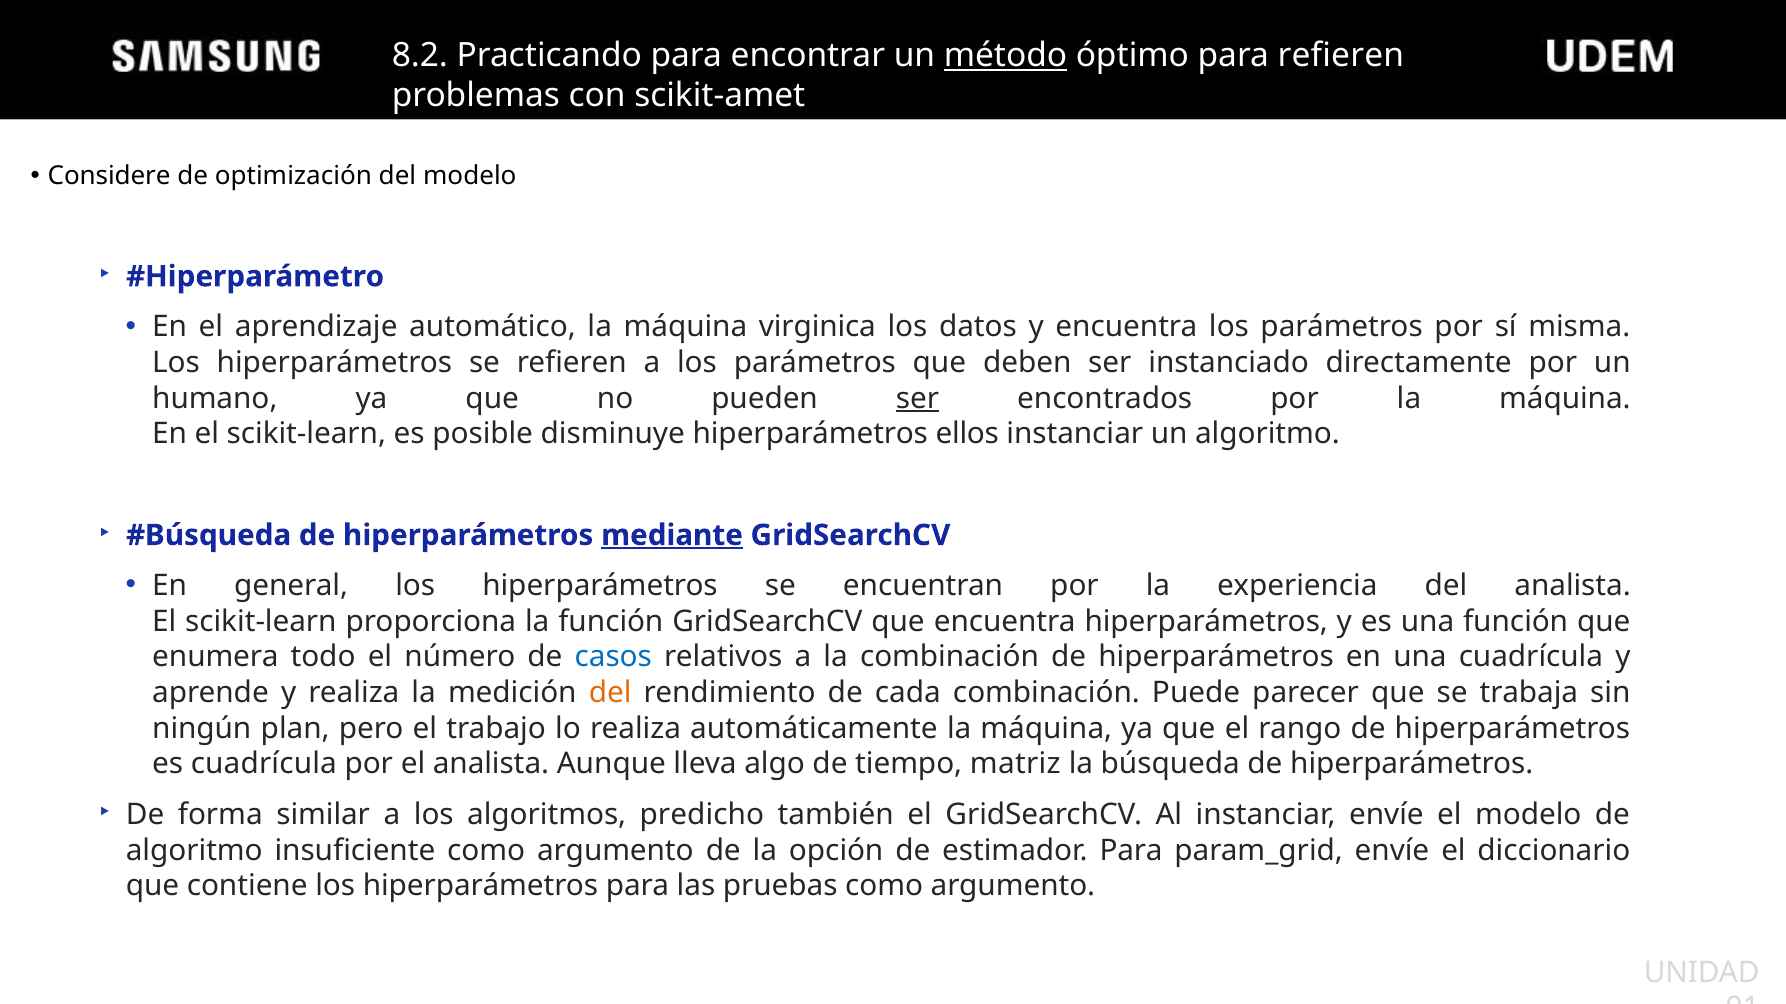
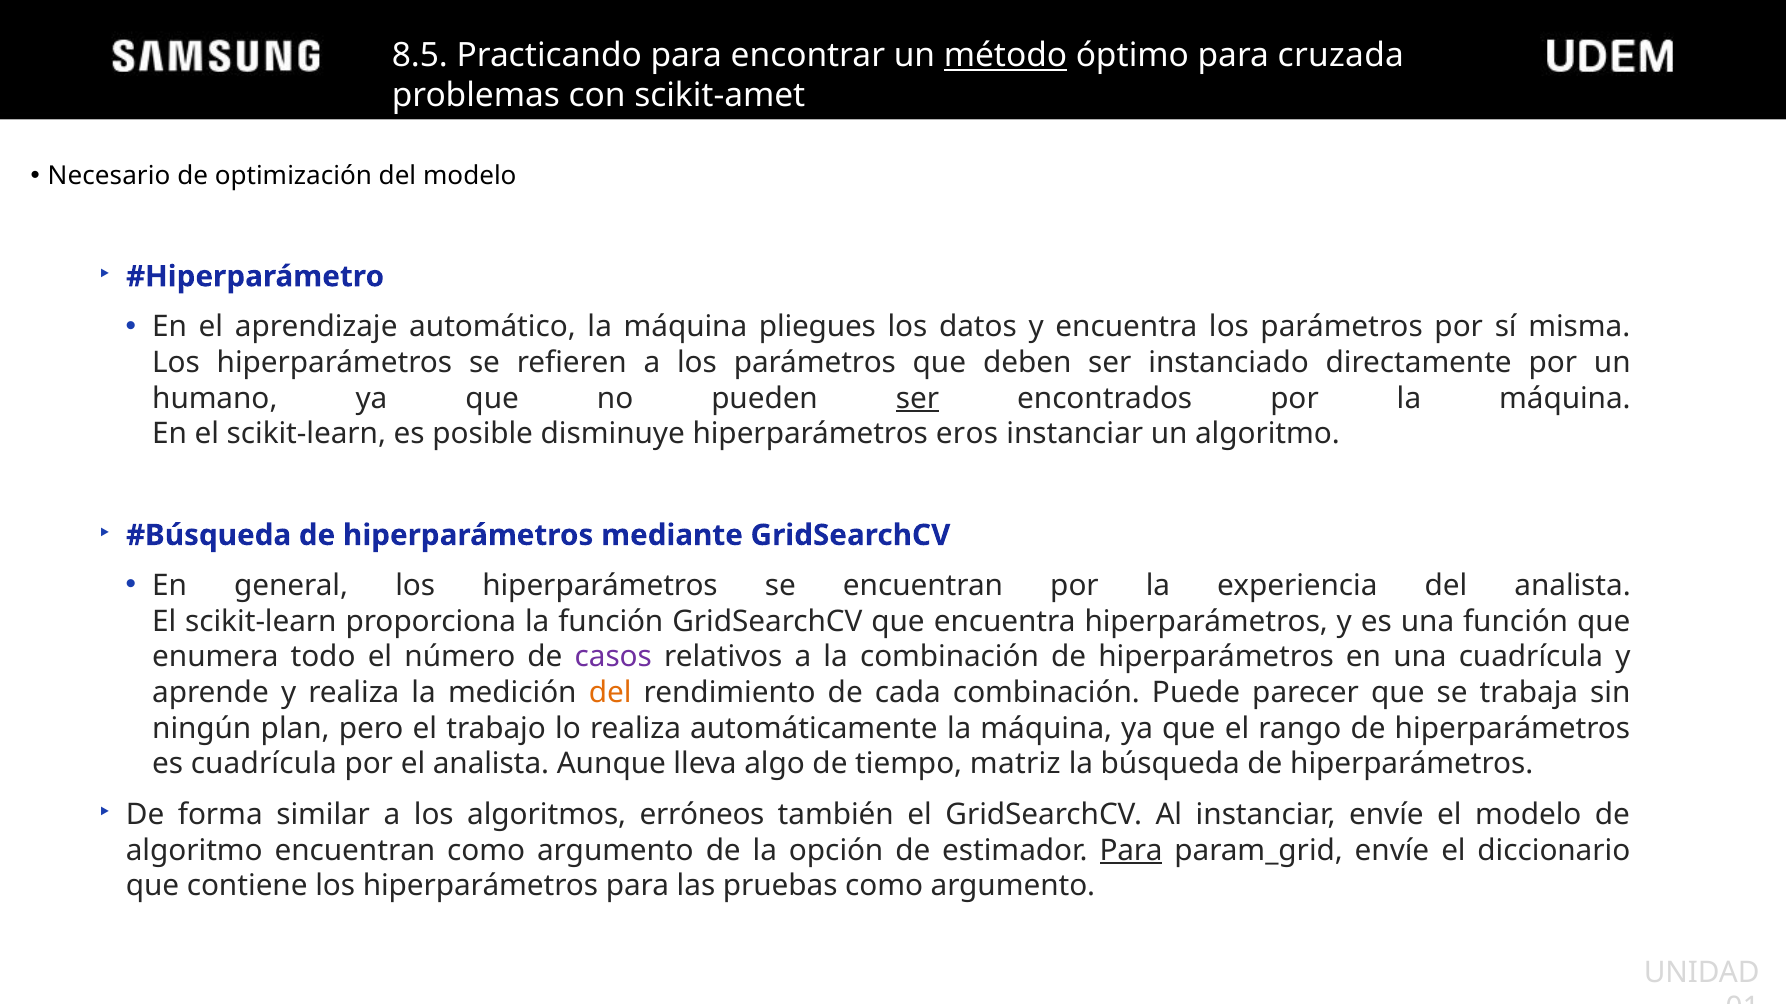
8.2: 8.2 -> 8.5 (420, 56)
para refieren: refieren -> cruzada (1341, 56)
Considere: Considere -> Necesario (109, 176)
virginica: virginica -> pliegues (817, 327)
ellos: ellos -> eros (967, 434)
mediante underline: present -> none (672, 536)
casos colour: blue -> purple (613, 658)
predicho: predicho -> erróneos (702, 815)
algoritmo insuficiente: insuficiente -> encuentran (355, 851)
Para underline: none -> present (1131, 851)
